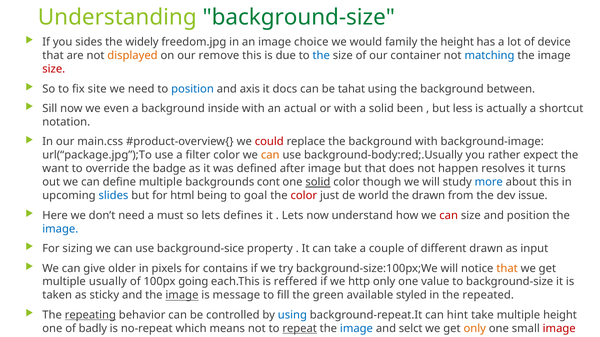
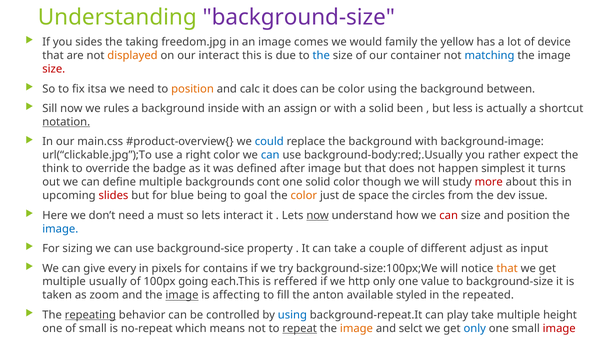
background-size colour: green -> purple (299, 17)
widely: widely -> taking (142, 42)
choice: choice -> comes (311, 42)
the height: height -> yellow (457, 42)
our remove: remove -> interact (219, 56)
site: site -> itsa (97, 89)
position colour: blue -> orange (193, 89)
axis: axis -> calc (250, 89)
it docs: docs -> does (285, 89)
be tahat: tahat -> color (351, 89)
even: even -> rules (116, 109)
actual: actual -> assign (300, 109)
notation underline: none -> present (66, 122)
could colour: red -> blue (269, 142)
url(“package.jpg”);To: url(“package.jpg”);To -> url(“clickable.jpg”);To (97, 155)
filter: filter -> right (198, 155)
can colour: orange -> blue (270, 155)
want: want -> think (56, 169)
resolves: resolves -> simplest (503, 169)
solid underline: present -> none (318, 182)
more colour: blue -> red (489, 182)
slides colour: blue -> red (113, 196)
html: html -> blue (182, 196)
color colour: red -> orange (304, 196)
world: world -> space (374, 196)
the drawn: drawn -> circles (428, 196)
lets defines: defines -> interact (243, 216)
now underline: none -> present (318, 216)
different drawn: drawn -> adjust (486, 249)
older: older -> every (122, 269)
sticky: sticky -> zoom (104, 296)
message: message -> affecting (236, 296)
green: green -> anton (328, 296)
hint: hint -> play (458, 315)
of badly: badly -> small (93, 329)
image colour: blue -> orange (356, 329)
only colour: orange -> blue (475, 329)
